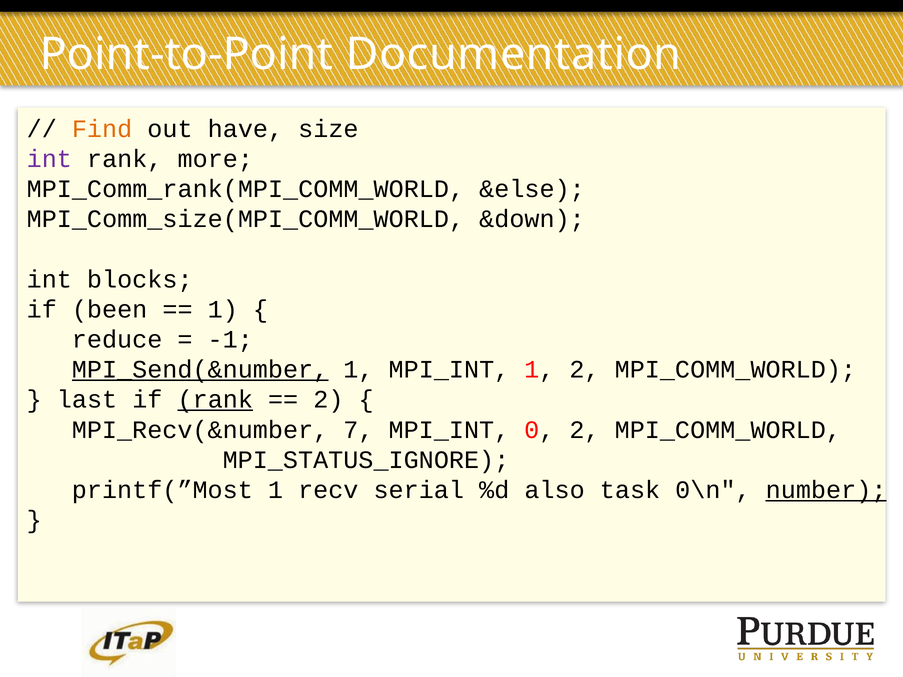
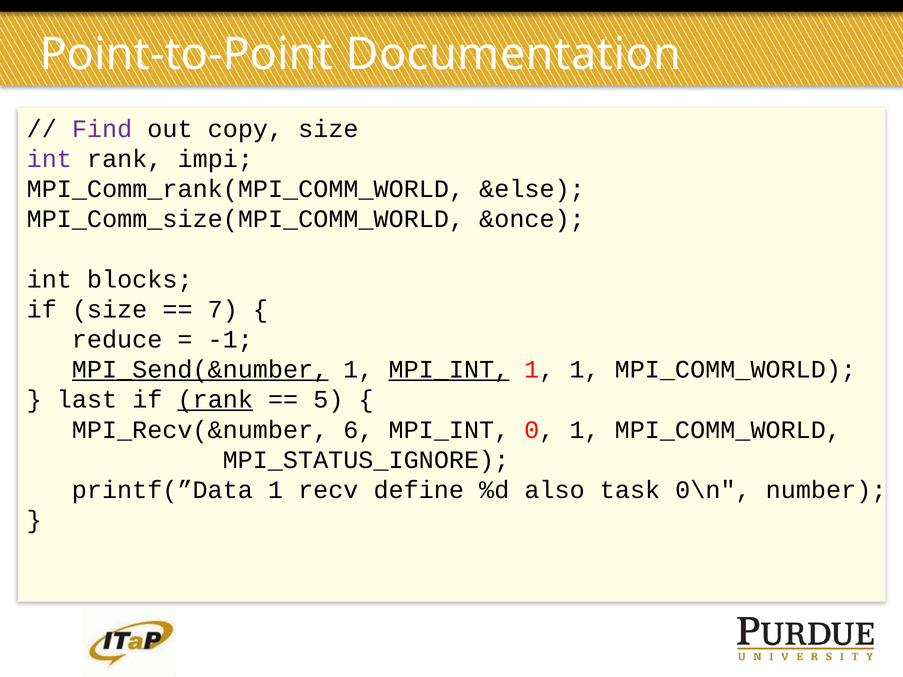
Find colour: orange -> purple (102, 129)
have: have -> copy (245, 129)
more: more -> impi (215, 159)
&down: &down -> &once (532, 219)
if been: been -> size (110, 310)
1: 1 -> 7 (223, 310)
MPI_INT underline: none -> present (449, 370)
1 2: 2 -> 1 (584, 370)
2: 2 -> 5 (328, 400)
7: 7 -> 6 (358, 430)
0 2: 2 -> 1 (584, 430)
printf(”Most: printf(”Most -> printf(”Data (162, 490)
serial: serial -> define (419, 490)
number underline: present -> none (826, 490)
